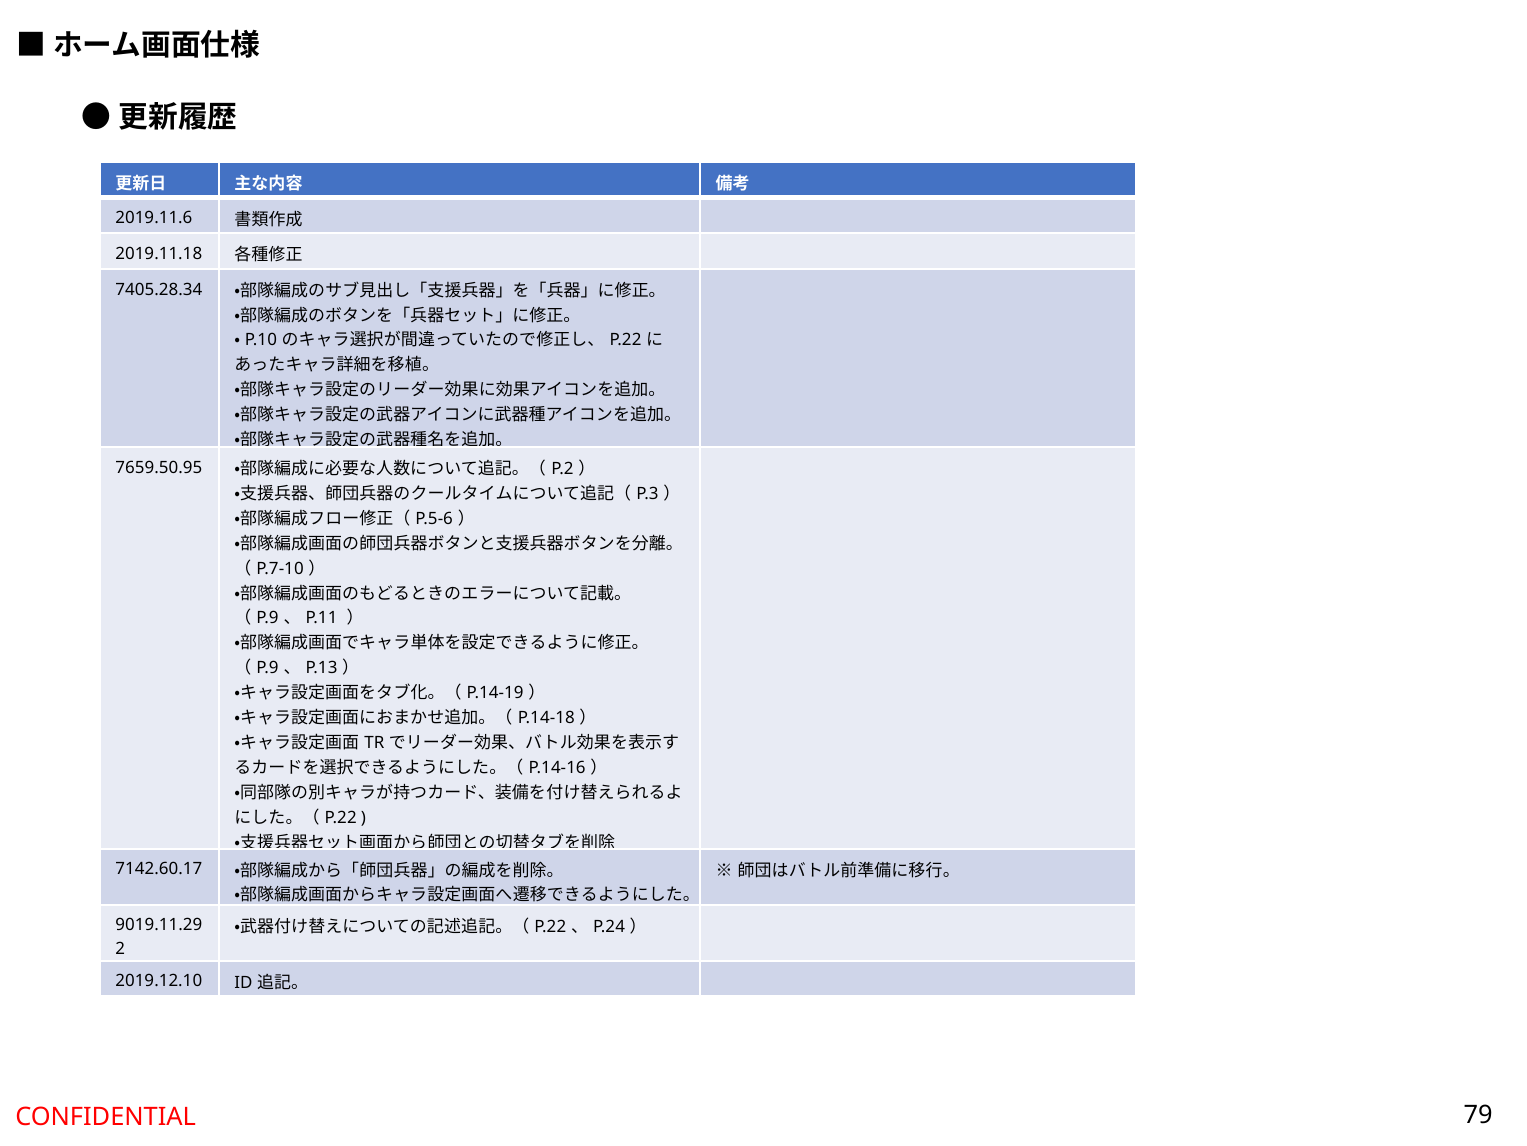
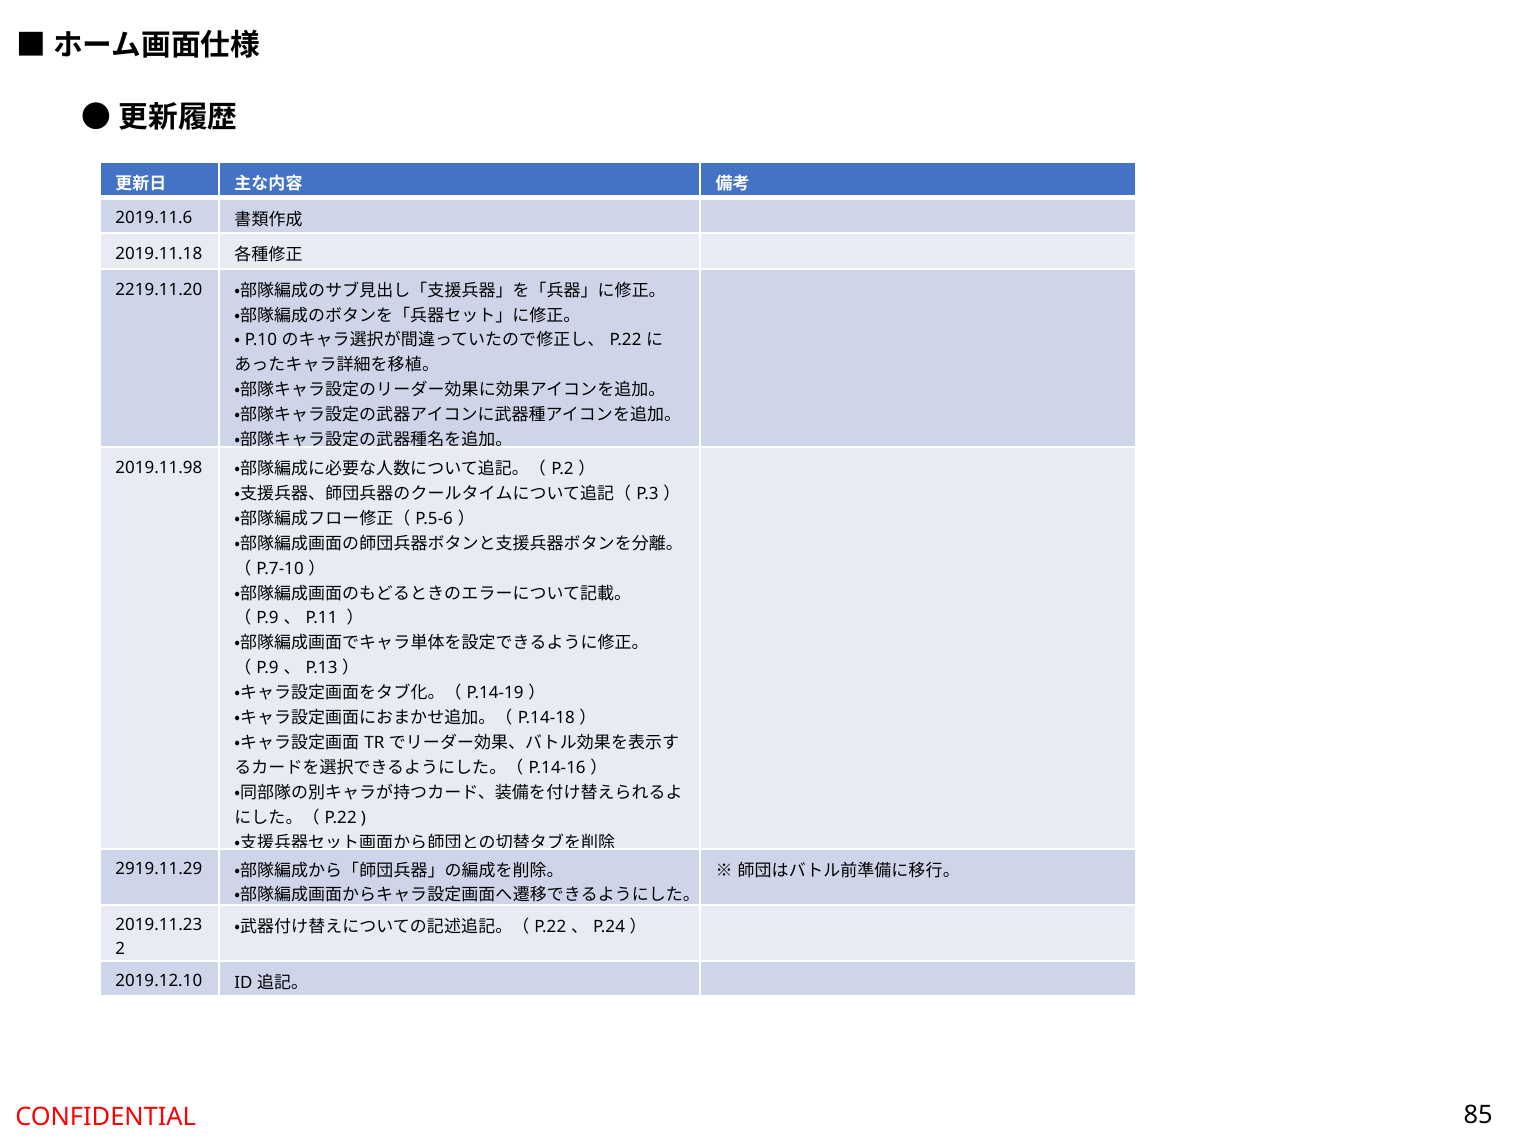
7405.28.34: 7405.28.34 -> 2219.11.20 (159, 289)
7659.50.95: 7659.50.95 -> 2019.11.98 (159, 467)
7142.60.17: 7142.60.17 -> 2919.11.29 (159, 869)
9019.11.29: 9019.11.29 -> 2019.11.23 (159, 924)
79: 79 -> 85 (1478, 1114)
